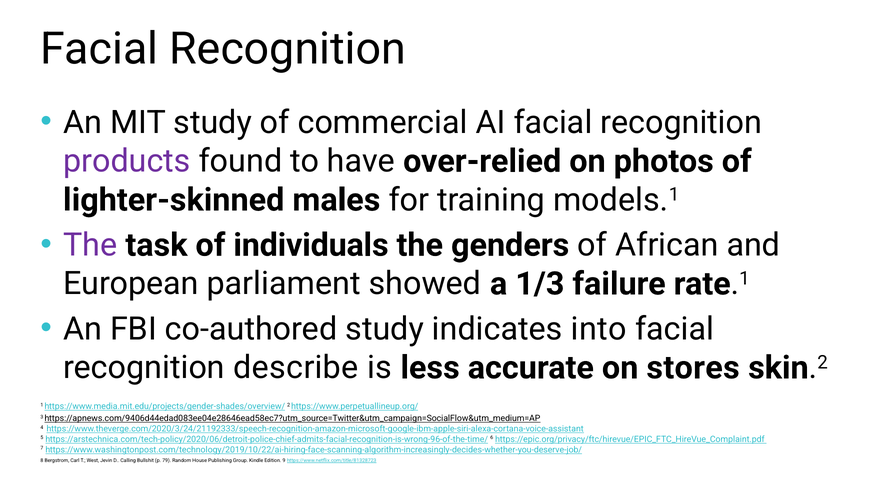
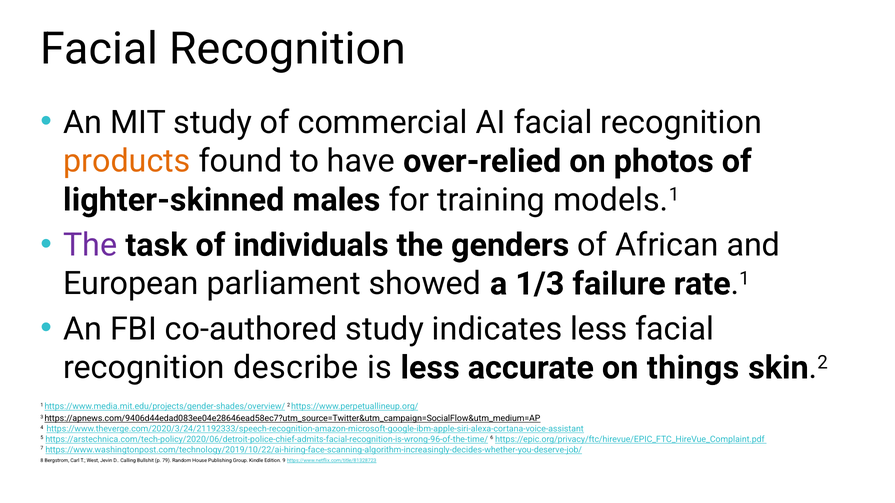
products colour: purple -> orange (127, 161)
indicates into: into -> less (599, 329)
stores: stores -> things (693, 368)
